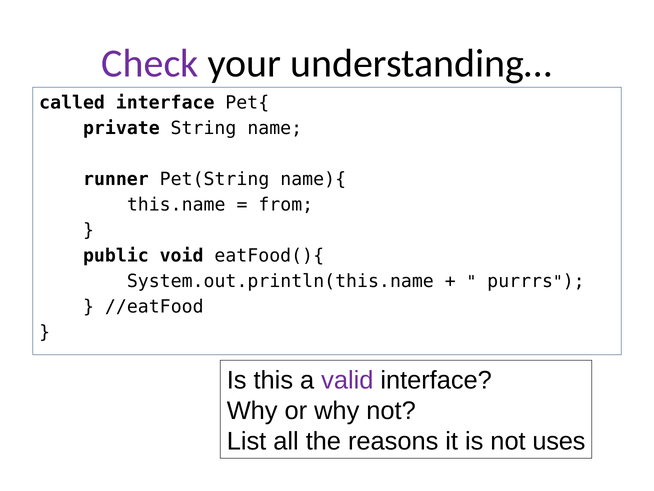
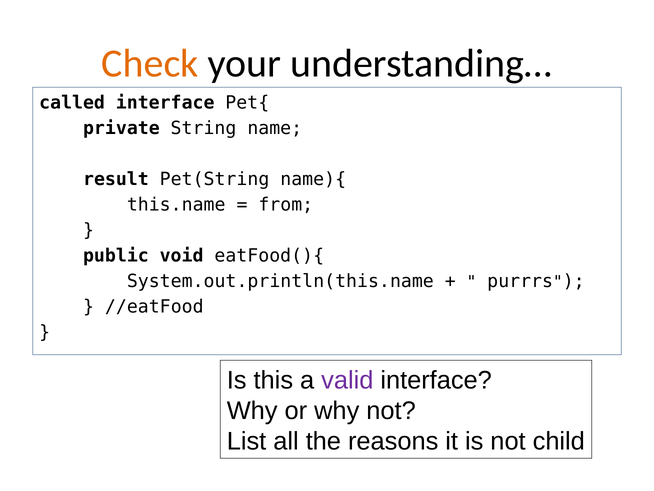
Check colour: purple -> orange (150, 63)
runner: runner -> result (116, 179)
uses: uses -> child (559, 441)
